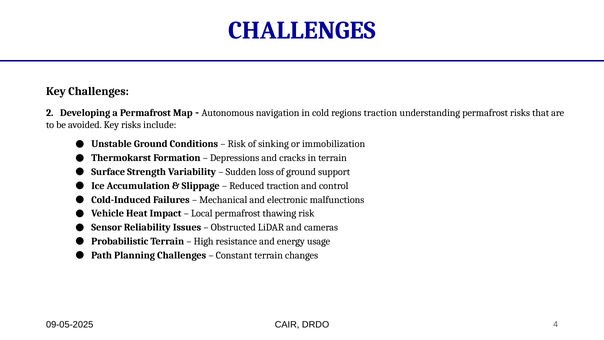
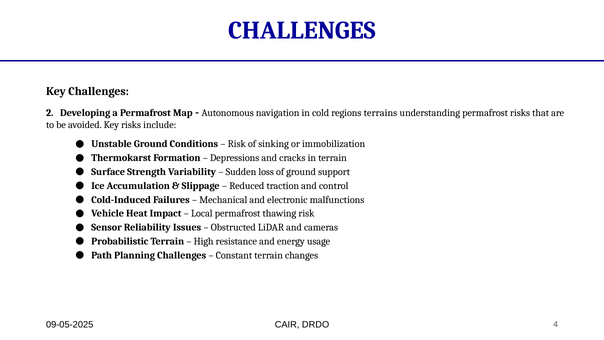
regions traction: traction -> terrains (380, 113)
